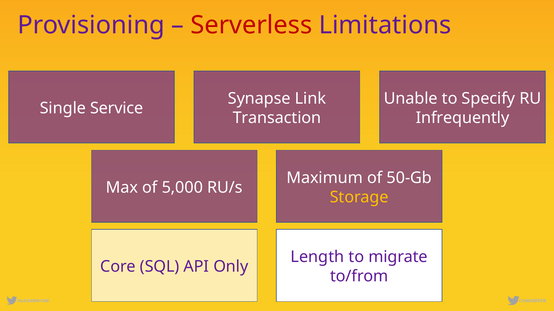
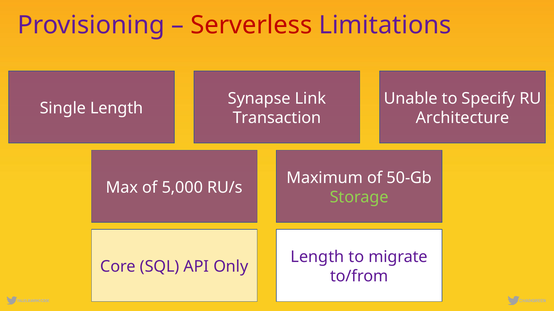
Single Service: Service -> Length (117, 108)
Infrequently: Infrequently -> Architecture (462, 118)
Storage colour: yellow -> light green (359, 197)
